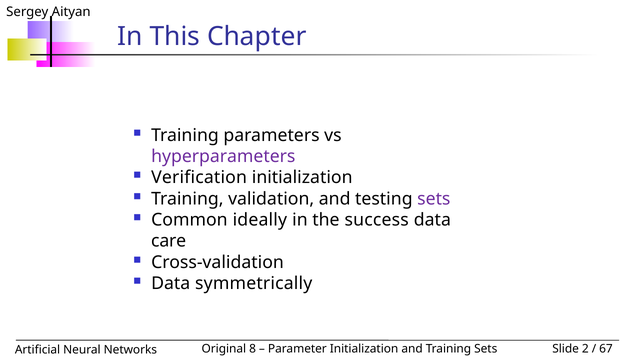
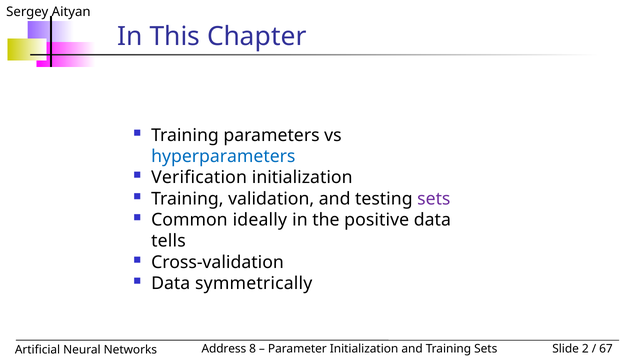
hyperparameters colour: purple -> blue (223, 157)
success: success -> positive (377, 220)
care: care -> tells (168, 241)
Original: Original -> Address (224, 349)
